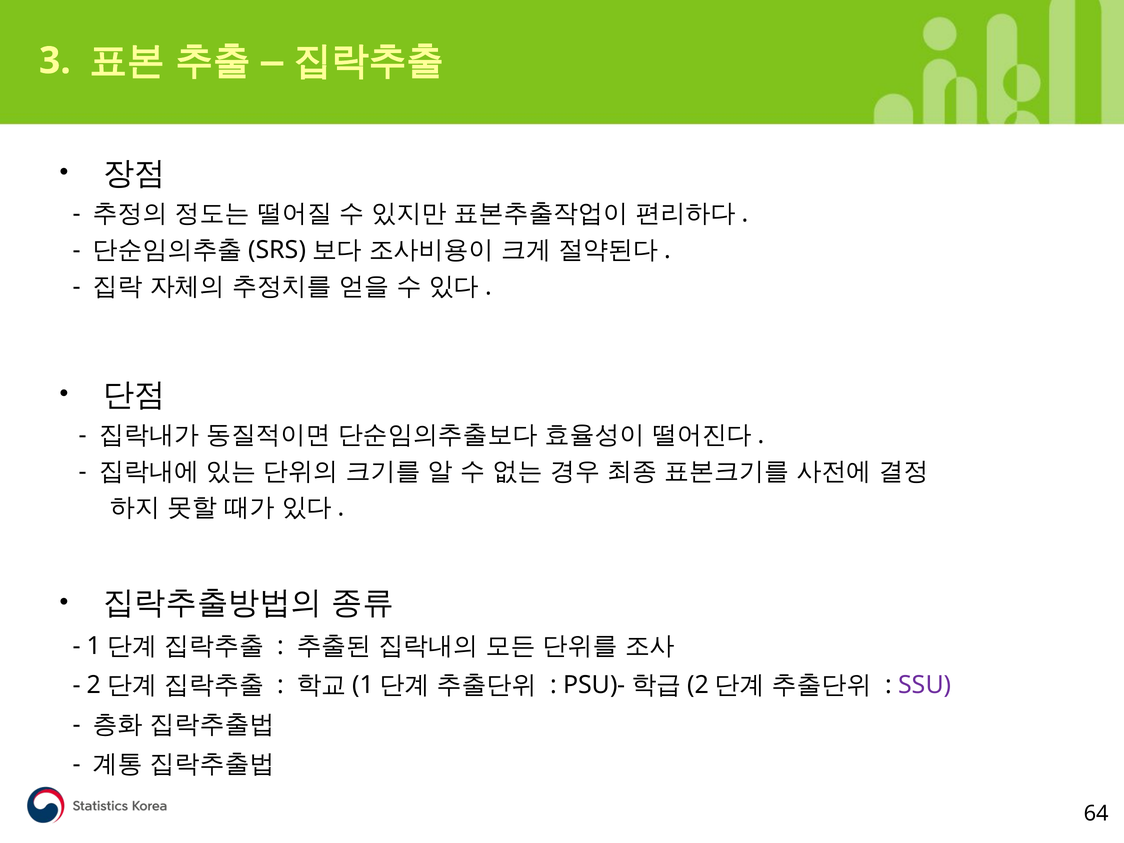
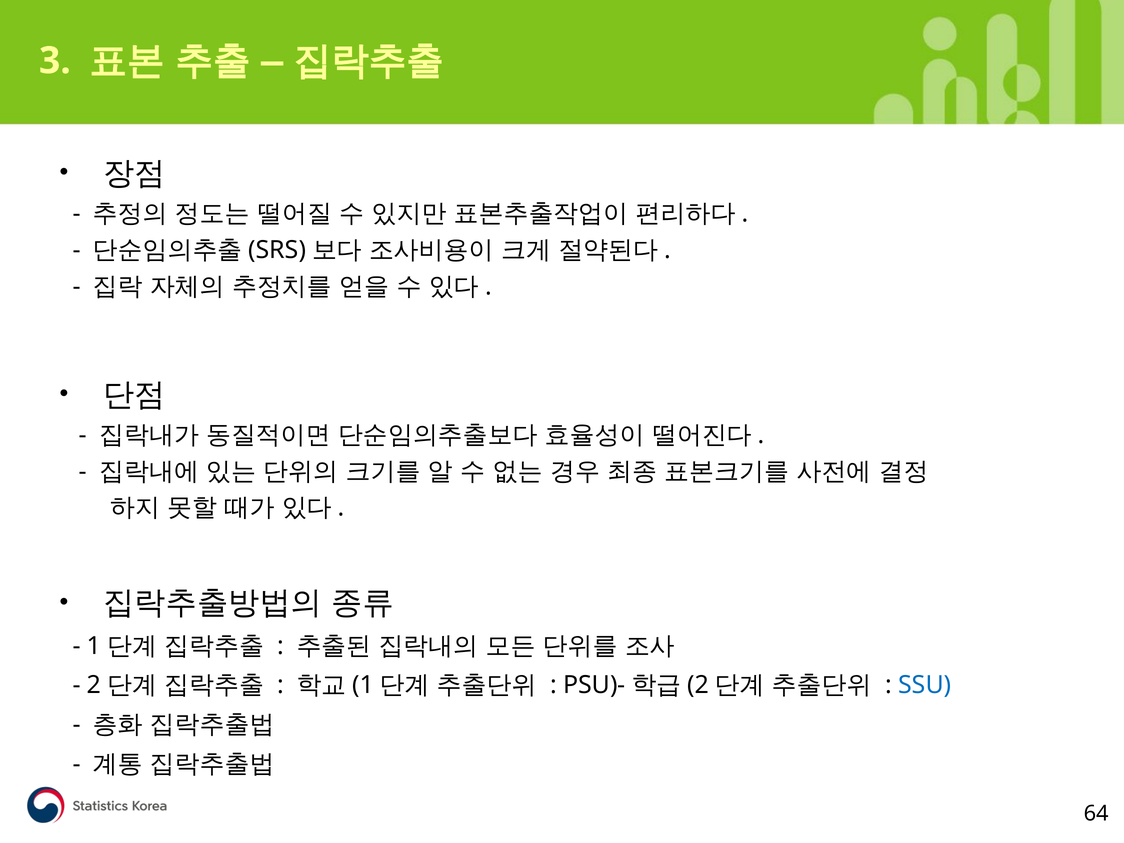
SSU colour: purple -> blue (925, 685)
